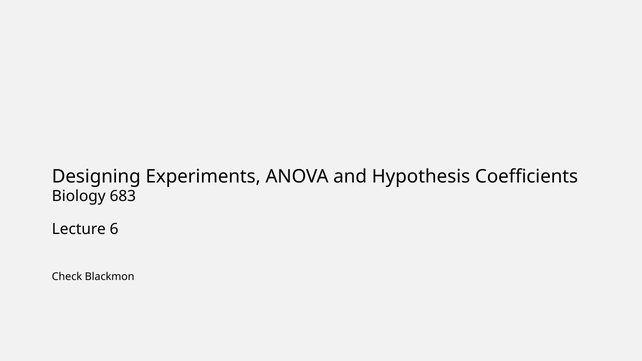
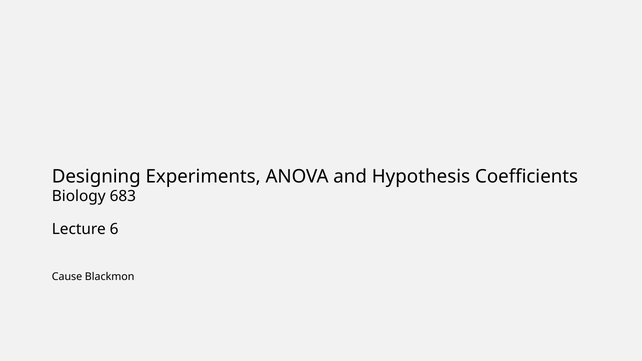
Check: Check -> Cause (67, 277)
